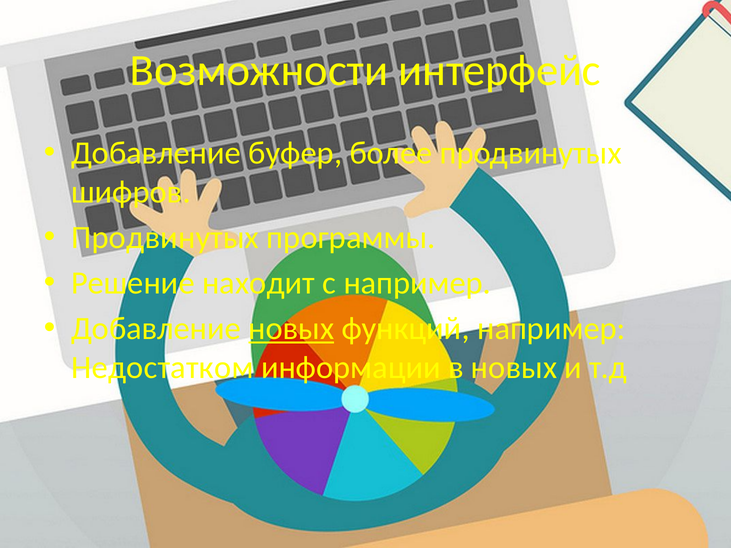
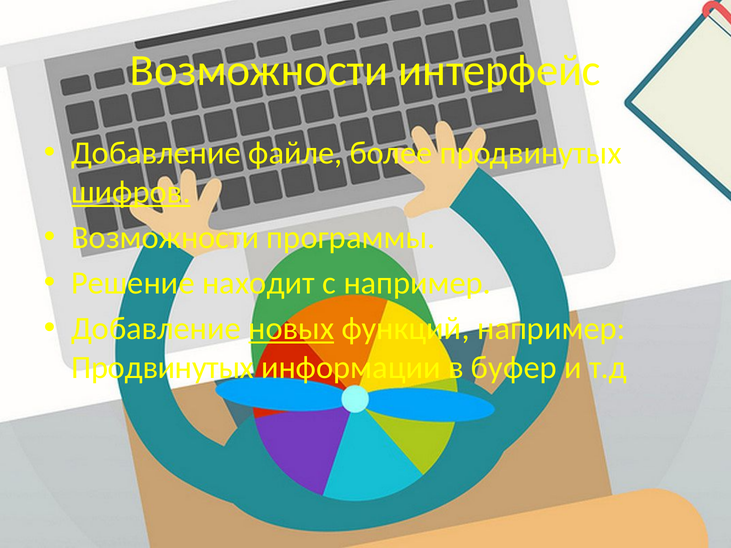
буфер: буфер -> файле (295, 153)
шифров underline: none -> present (131, 192)
Продвинутых: Продвинутых -> Возможности (165, 238)
Недостатком: Недостатком -> Продвинутых (163, 368)
в новых: новых -> буфер (514, 368)
